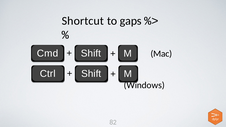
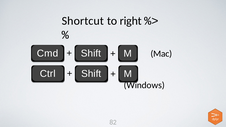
gaps: gaps -> right (131, 21)
